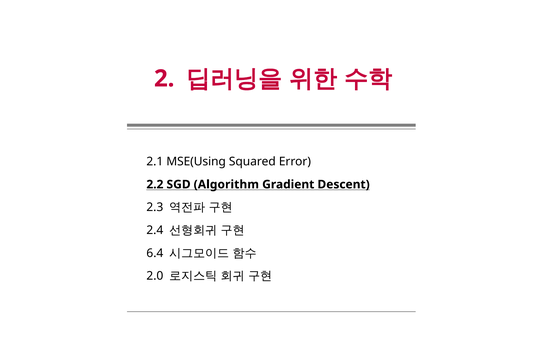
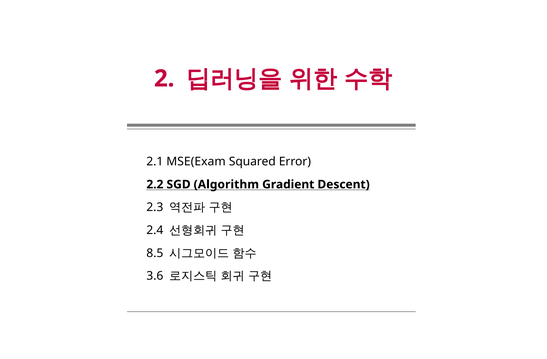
MSE(Using: MSE(Using -> MSE(Exam (196, 162)
6.4: 6.4 -> 8.5 (155, 253)
2.0: 2.0 -> 3.6 (155, 276)
